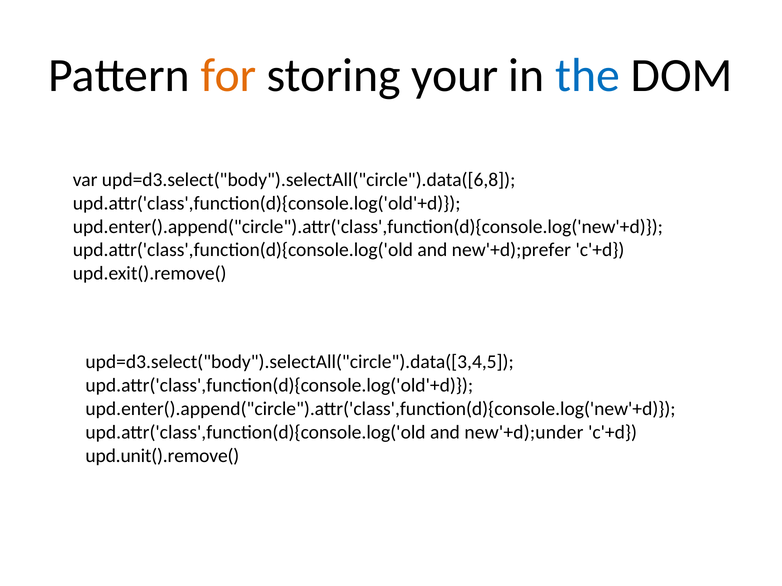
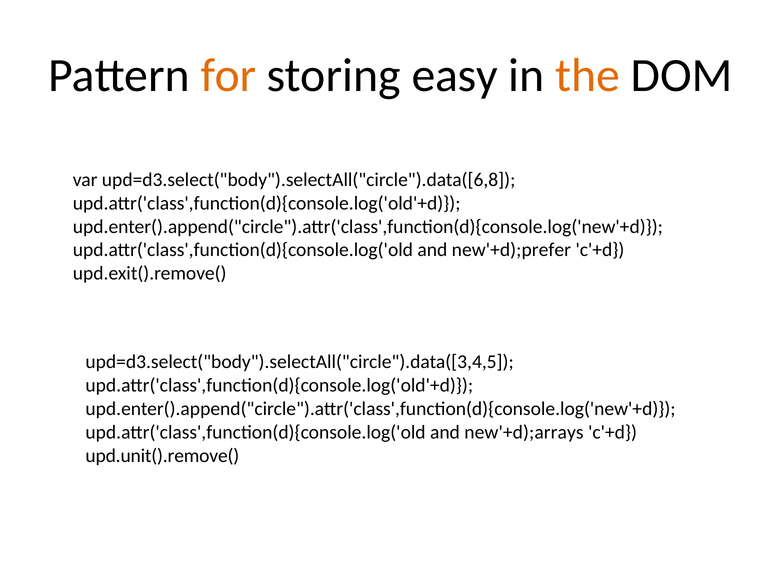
your: your -> easy (455, 76)
the colour: blue -> orange (587, 76)
new'+d);under: new'+d);under -> new'+d);arrays (524, 433)
